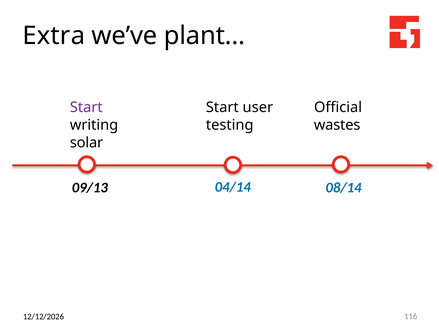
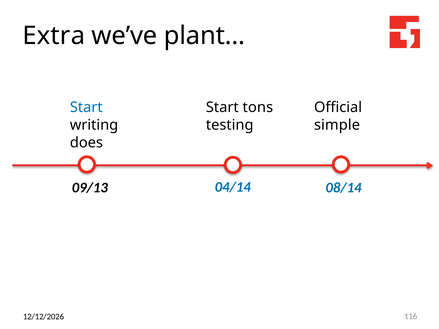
Start colour: purple -> blue (86, 108)
user: user -> tons (258, 108)
wastes: wastes -> simple (337, 125)
solar: solar -> does (86, 143)
